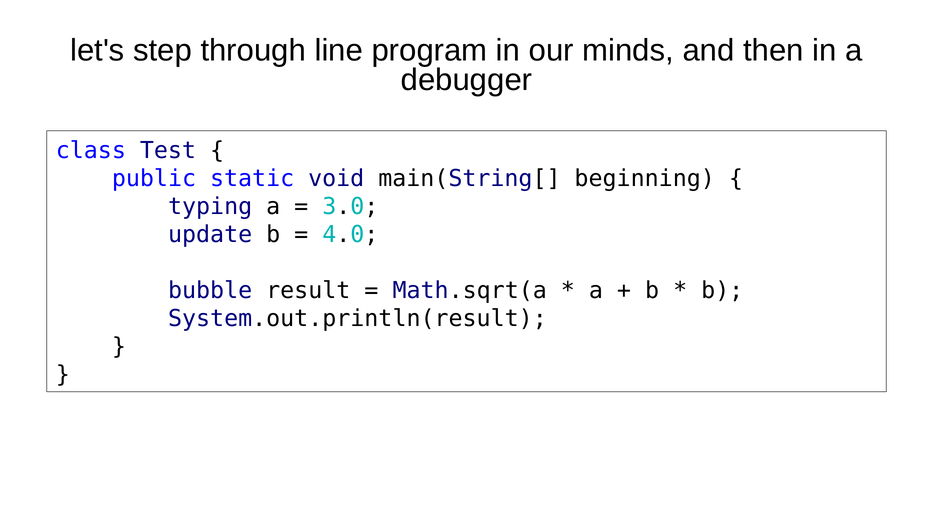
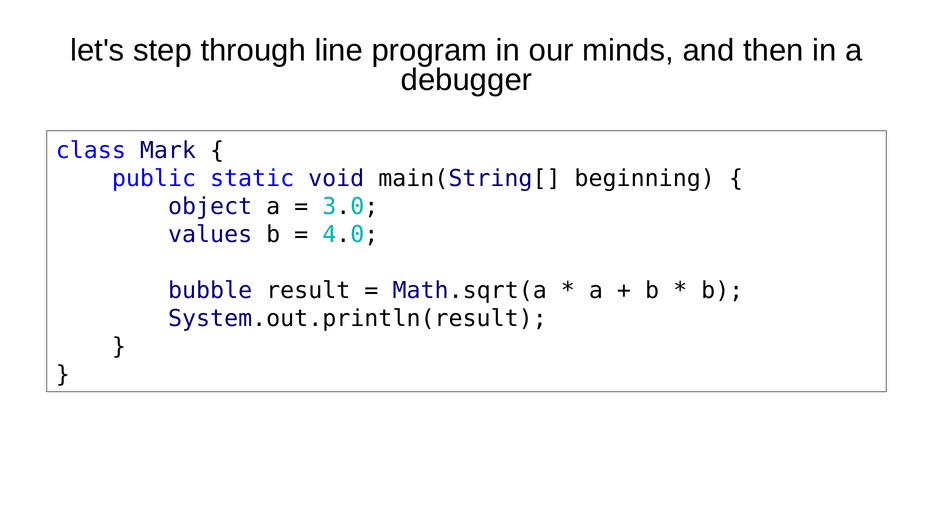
Test: Test -> Mark (168, 151)
typing: typing -> object (210, 207)
update: update -> values (210, 235)
